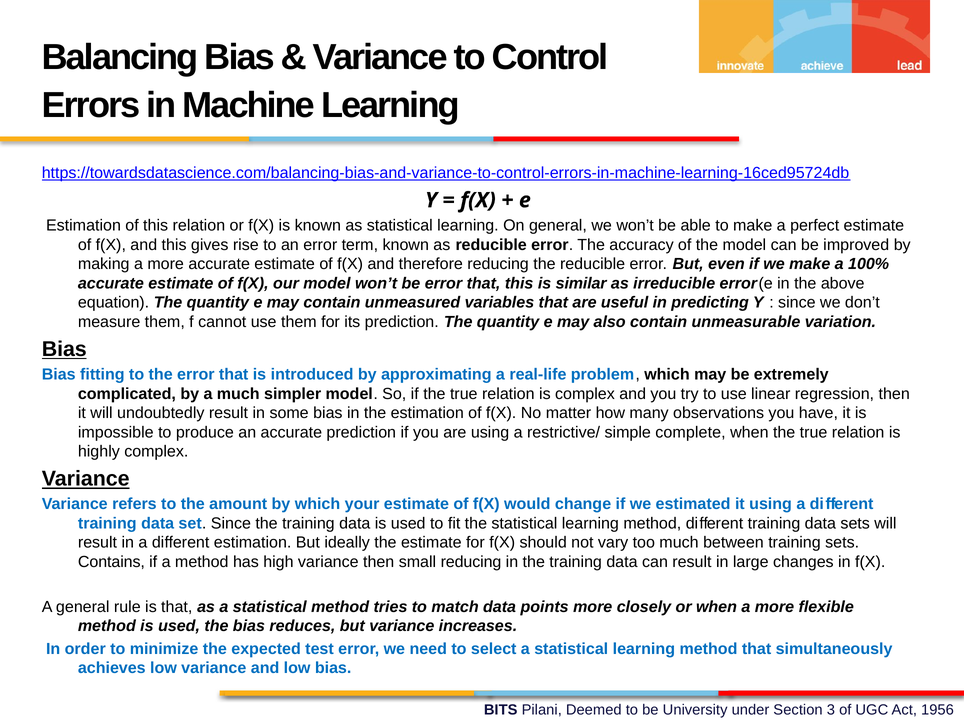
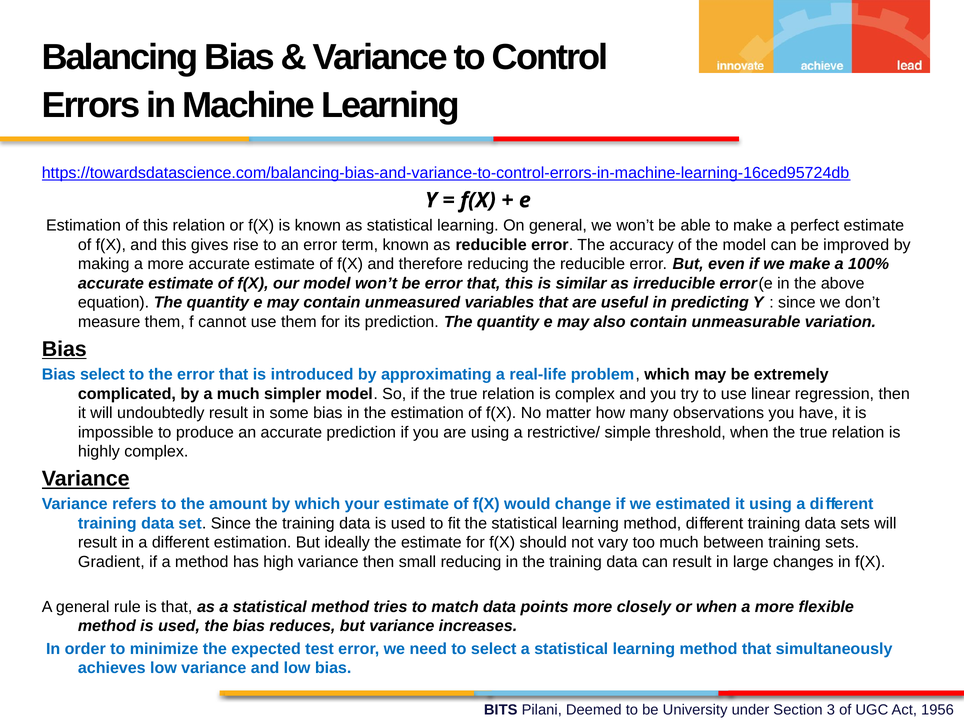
Bias fitting: fitting -> select (102, 374)
complete: complete -> threshold (691, 432)
Contains: Contains -> Gradient (111, 562)
